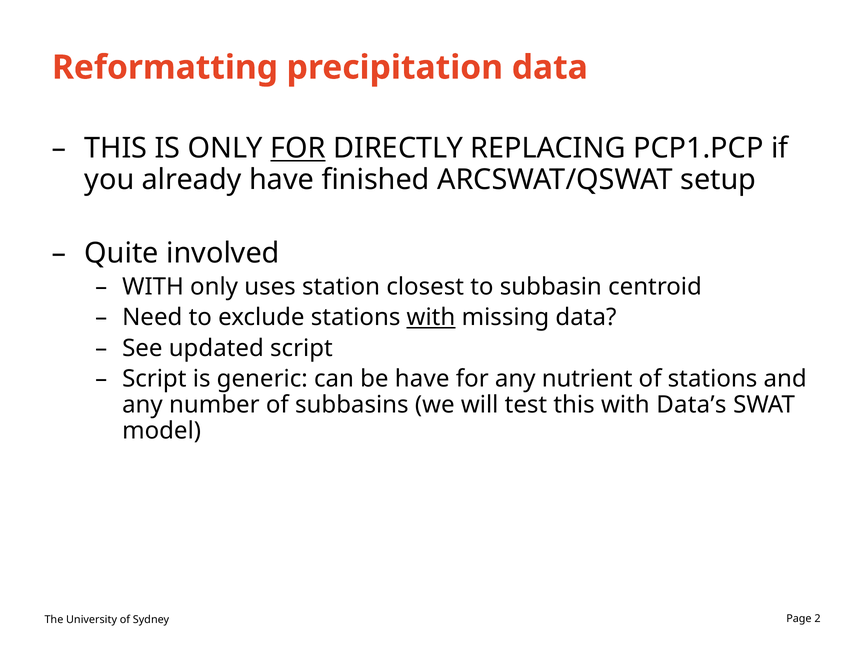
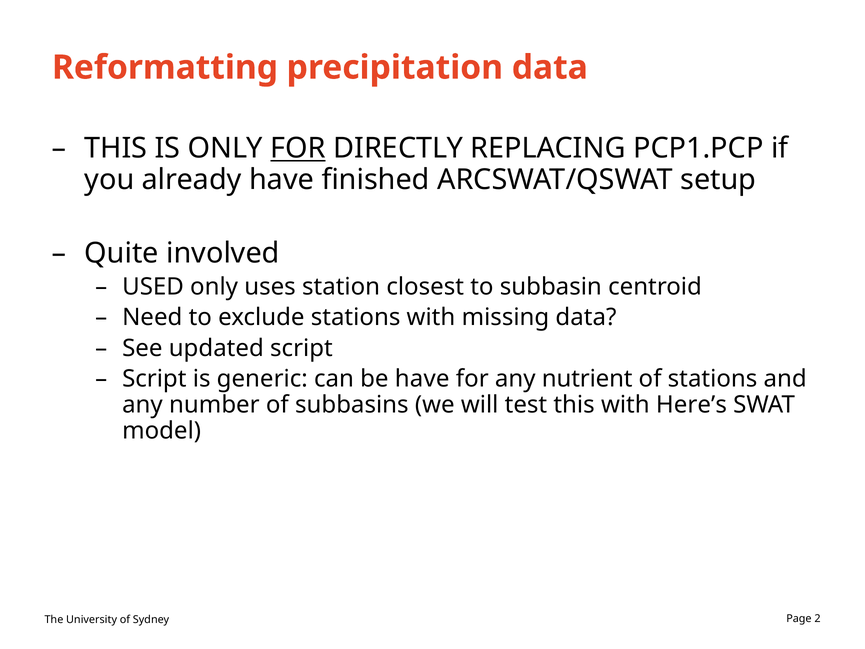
WITH: WITH -> USED (153, 287)
with underline: present -> none (431, 317)
Data’s: Data’s -> Here’s (691, 405)
